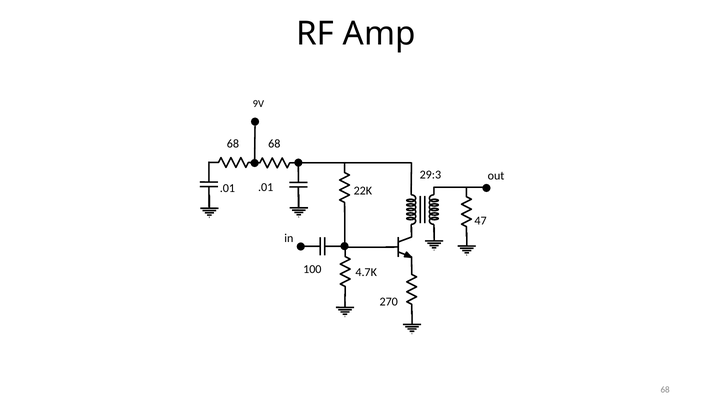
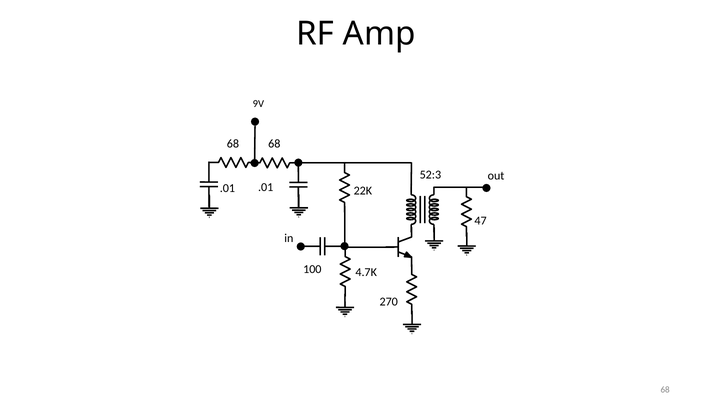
29:3: 29:3 -> 52:3 (430, 175)
